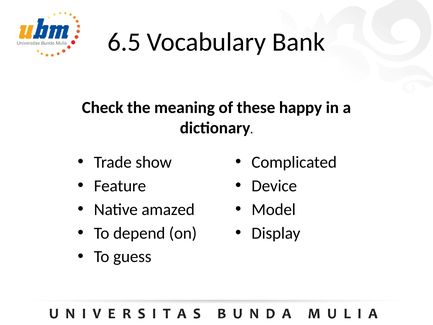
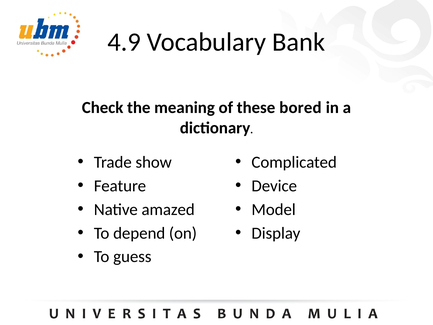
6.5: 6.5 -> 4.9 (124, 42)
happy: happy -> bored (300, 108)
